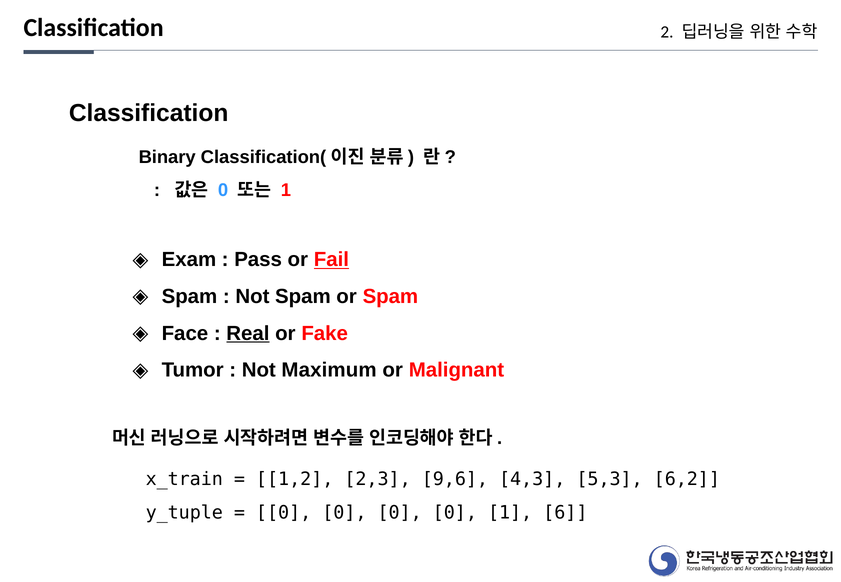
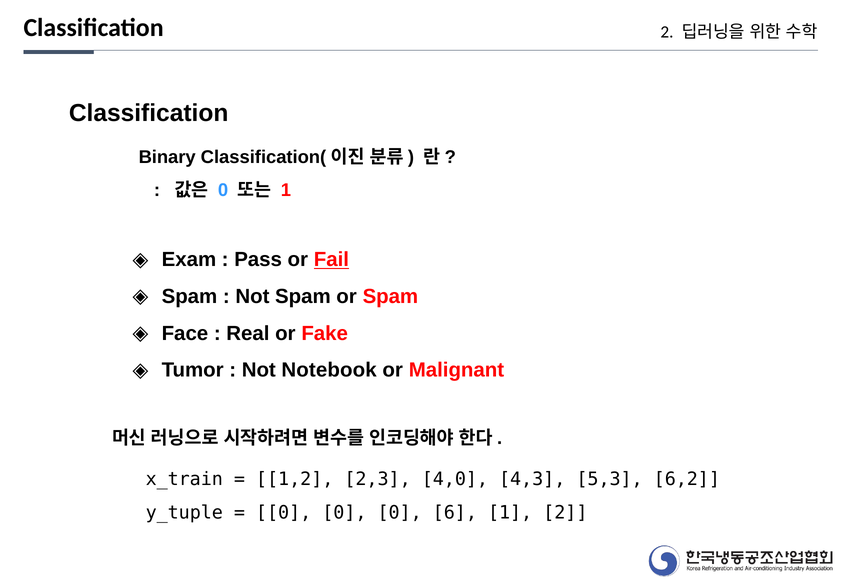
Real underline: present -> none (248, 333)
Maximum: Maximum -> Notebook (329, 370)
9,6: 9,6 -> 4,0 (455, 479)
0 0 0 0: 0 -> 6 (455, 513)
1 6: 6 -> 2 (565, 513)
